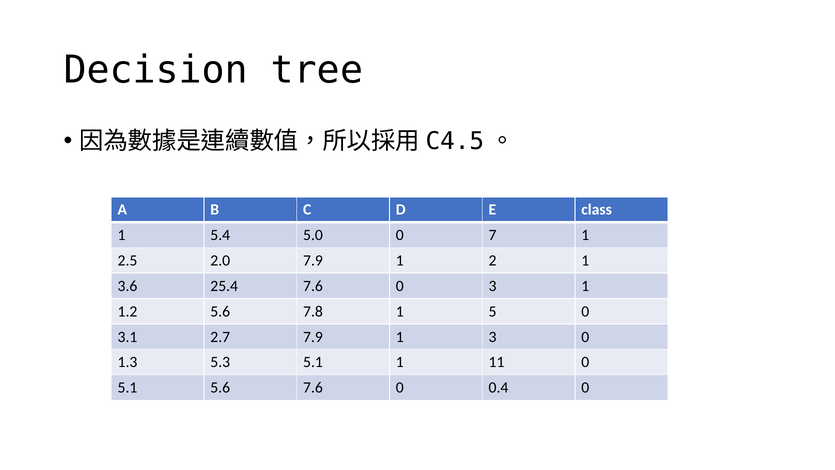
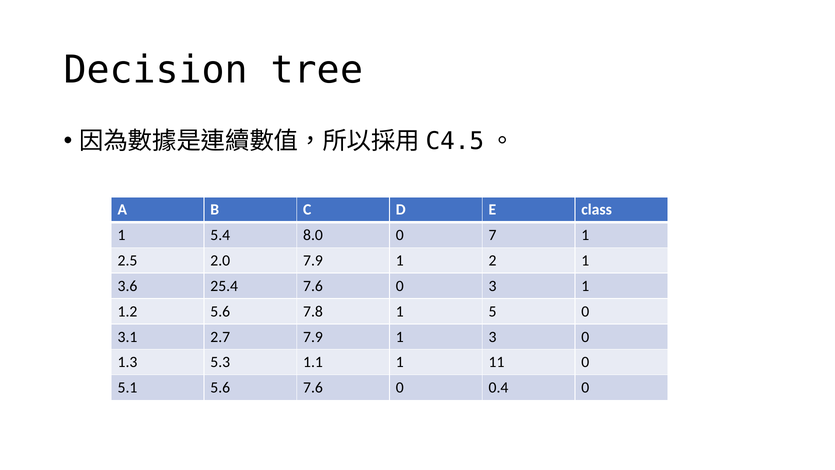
5.0: 5.0 -> 8.0 (313, 235)
5.3 5.1: 5.1 -> 1.1 (313, 362)
